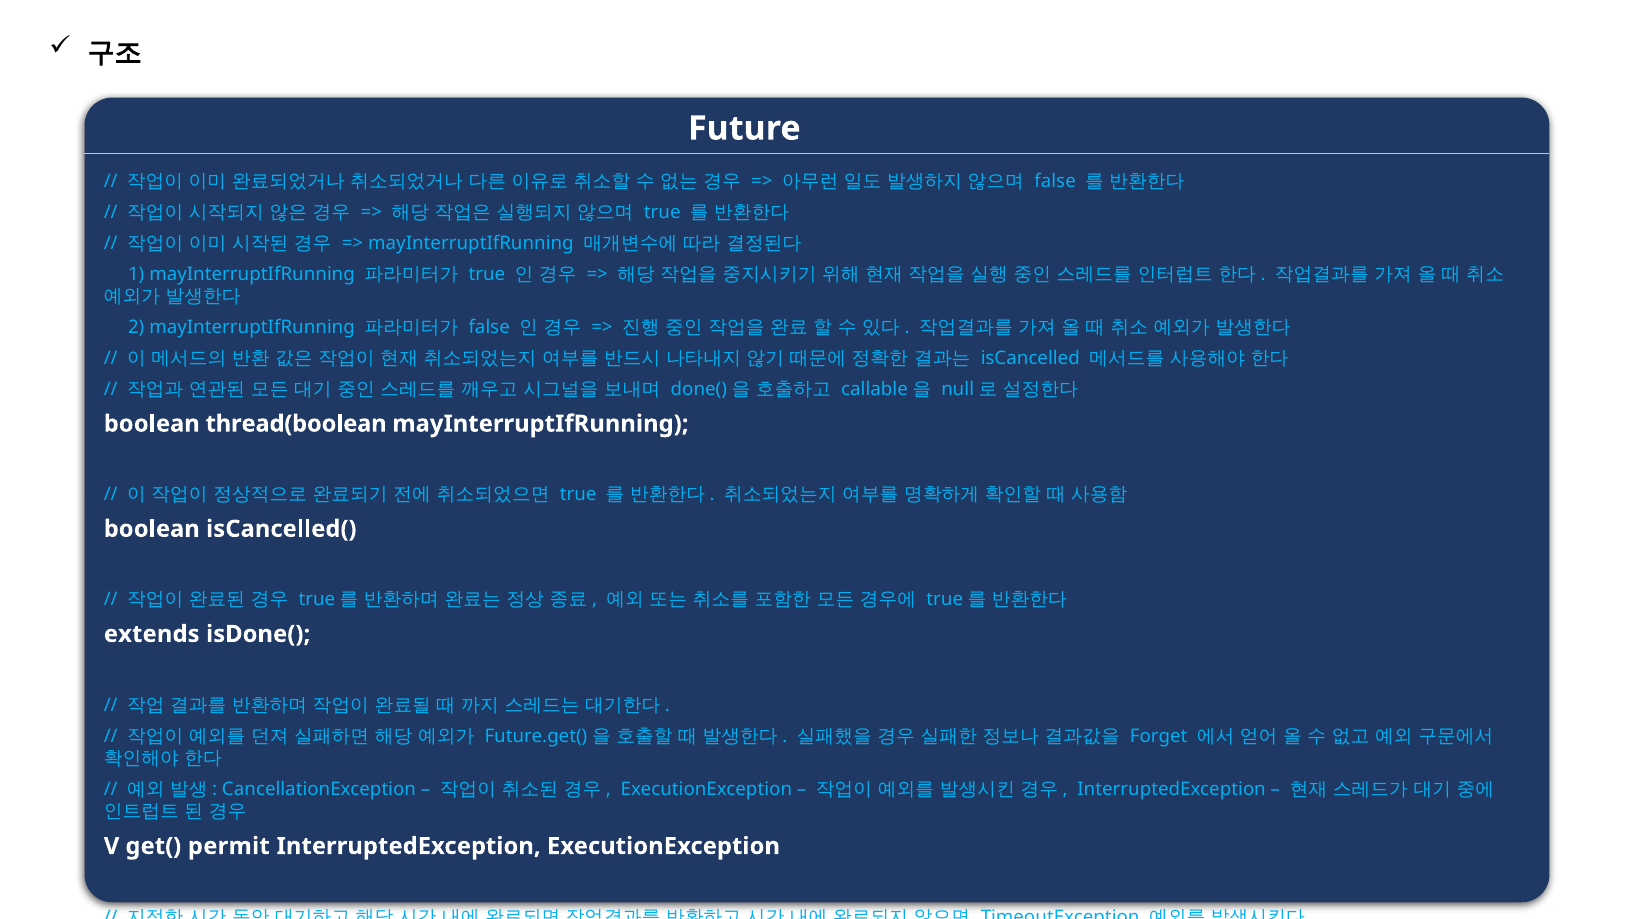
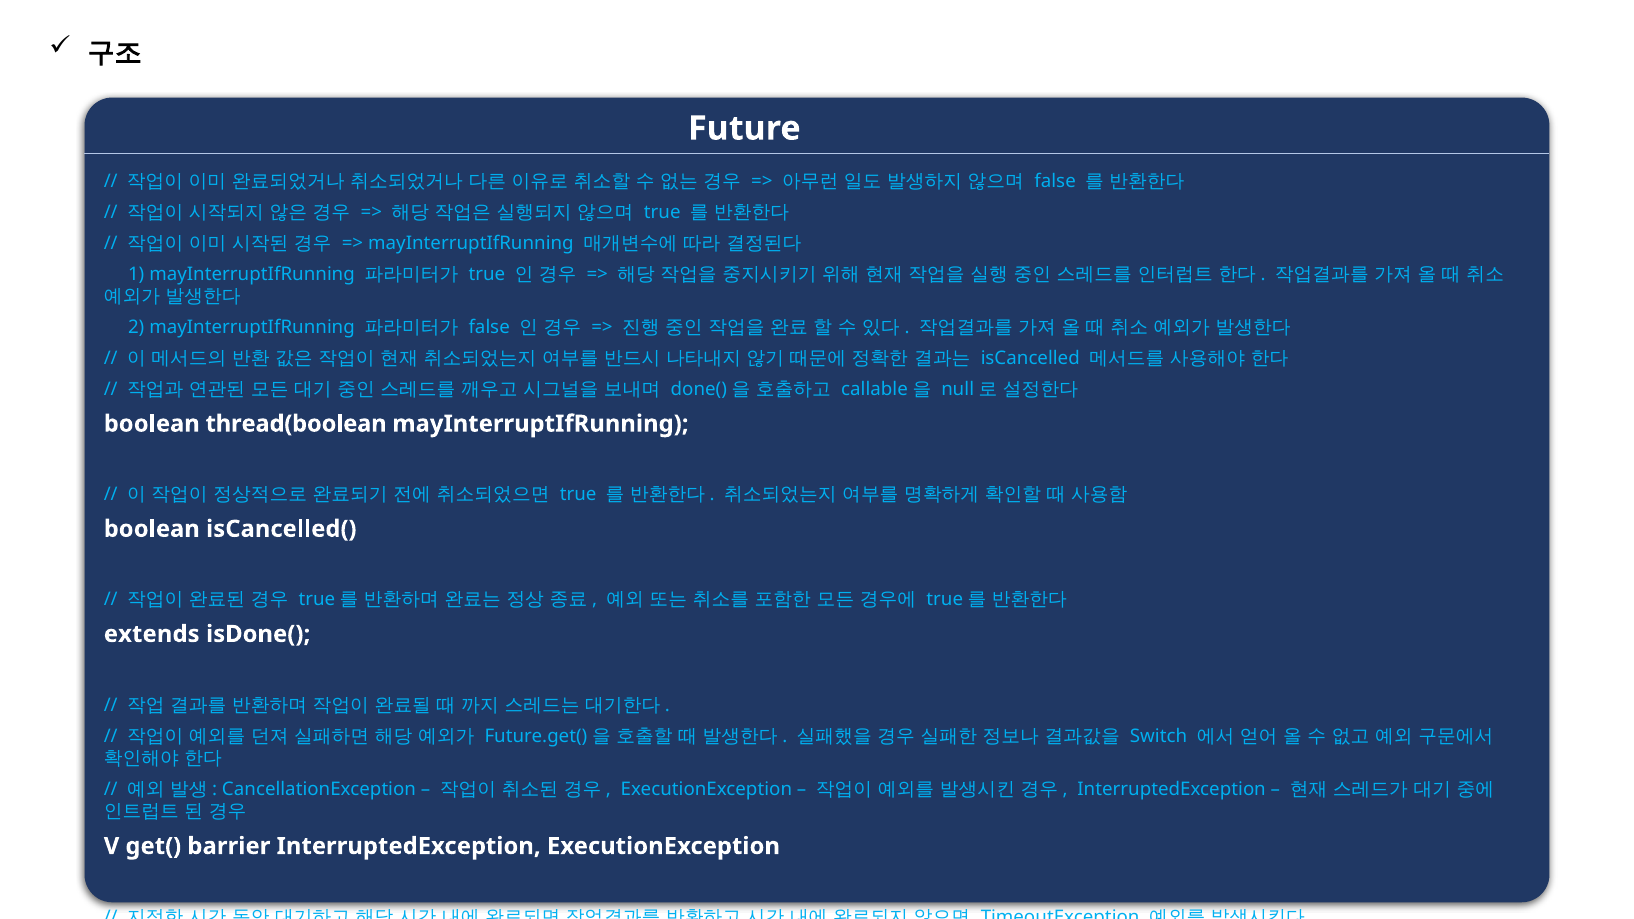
Forget: Forget -> Switch (1159, 736)
permit: permit -> barrier (229, 846)
